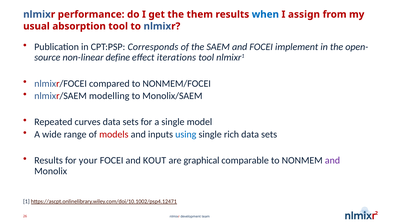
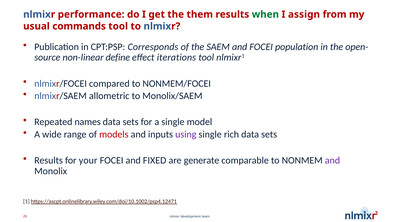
when colour: blue -> green (265, 14)
absorption: absorption -> commands (79, 26)
implement: implement -> population (297, 47)
modelling: modelling -> allometric (109, 96)
curves: curves -> names (88, 122)
using colour: blue -> purple (186, 135)
KOUT: KOUT -> FIXED (155, 161)
graphical: graphical -> generate (202, 161)
